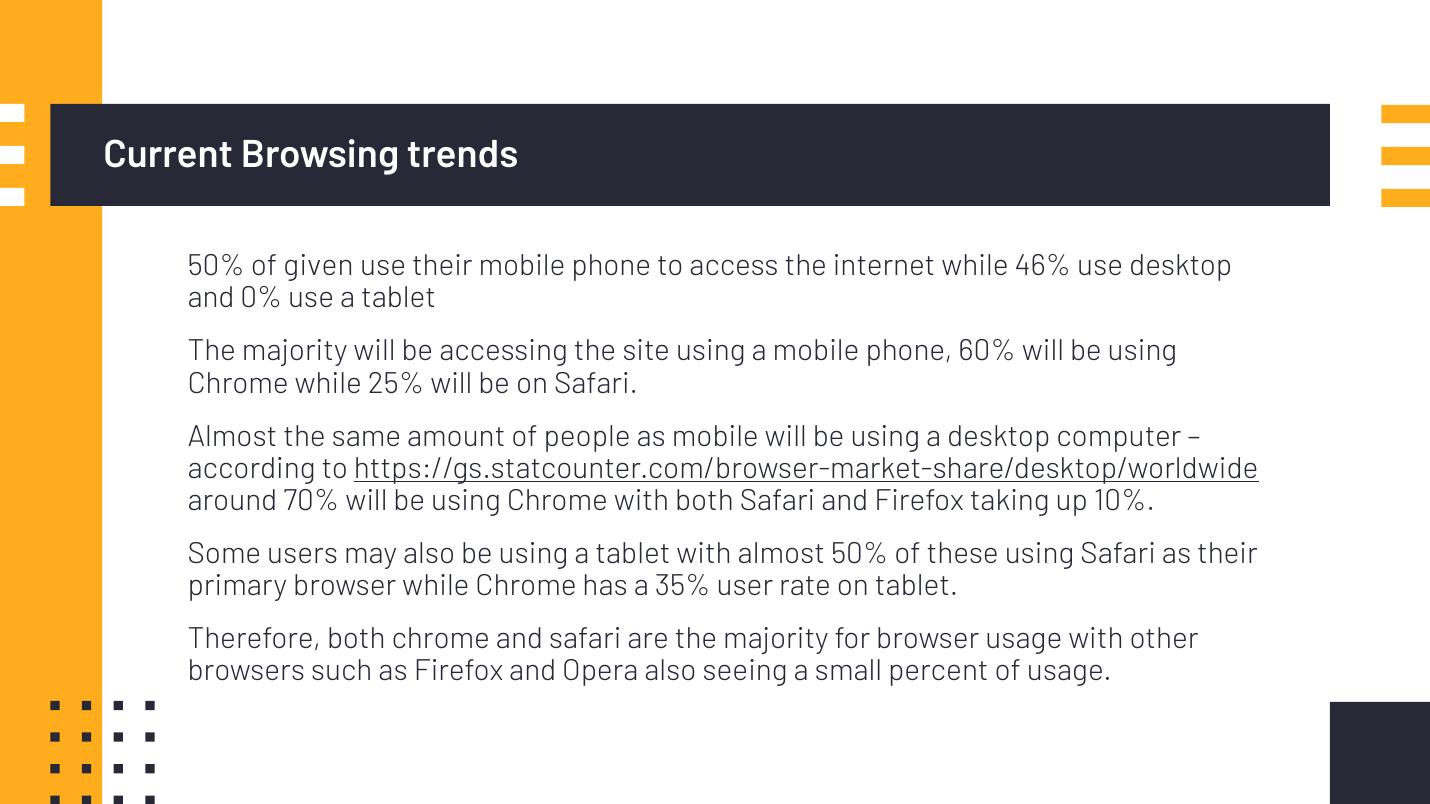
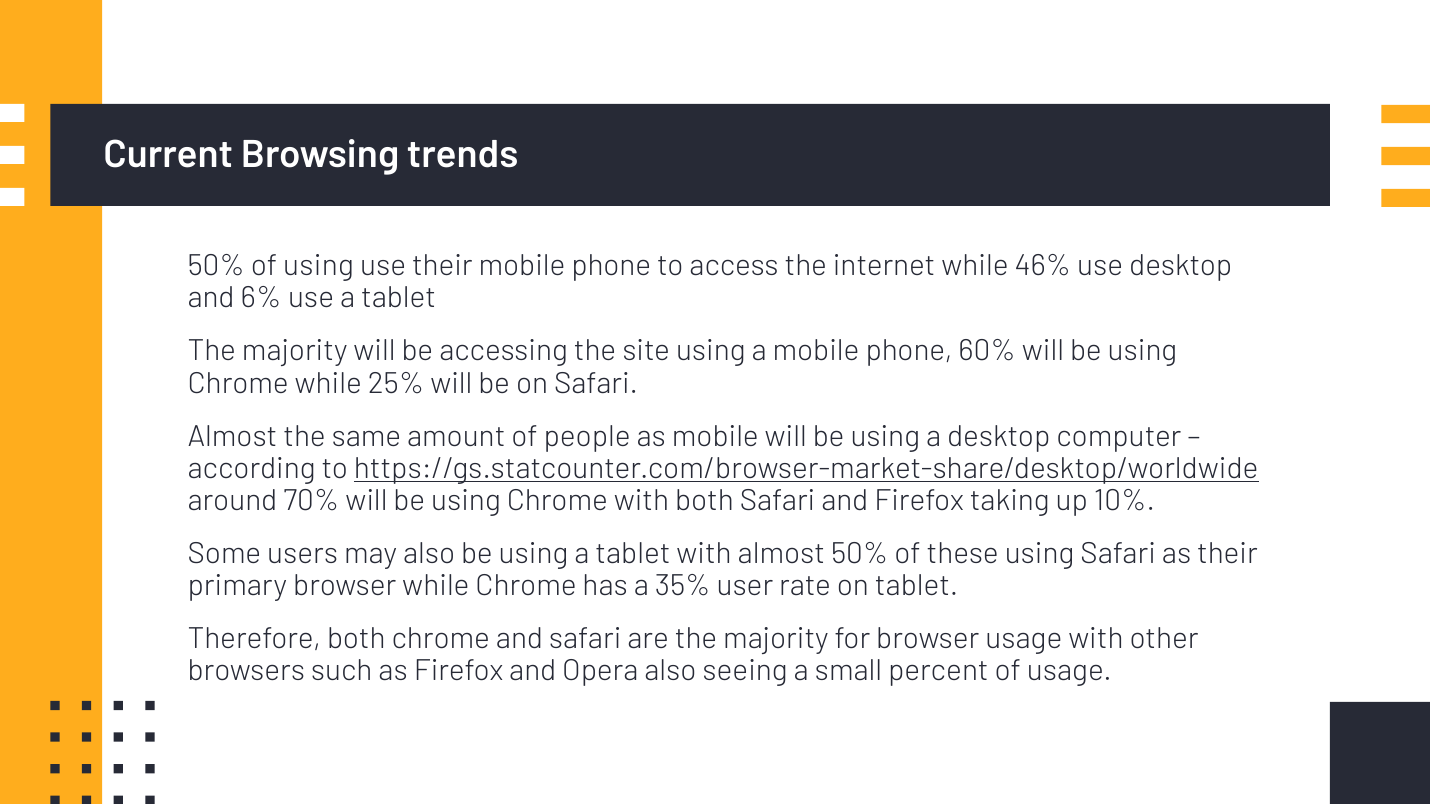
of given: given -> using (319, 266)
0%: 0% -> 6% (261, 298)
